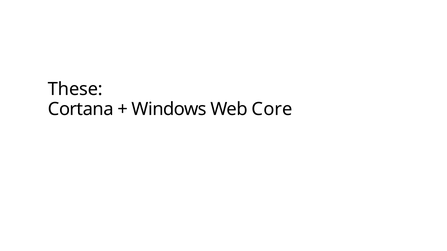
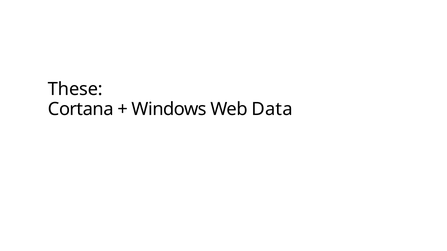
Core: Core -> Data (272, 109)
